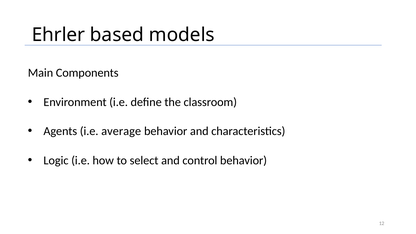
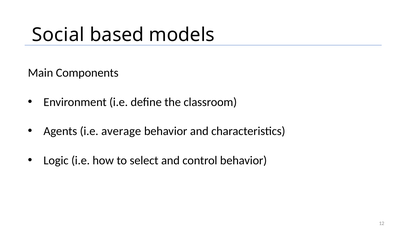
Ehrler: Ehrler -> Social (58, 35)
